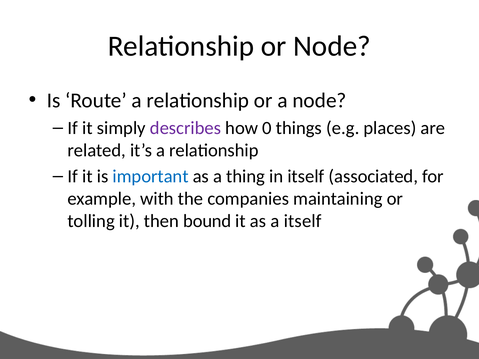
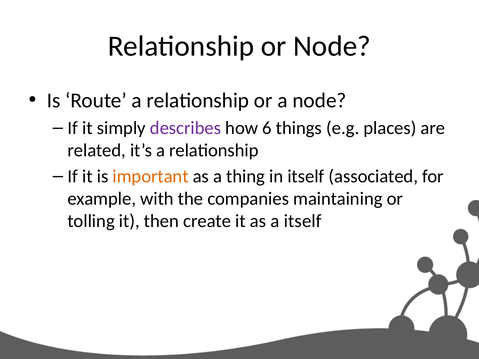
0: 0 -> 6 (267, 128)
important colour: blue -> orange (151, 176)
bound: bound -> create (207, 221)
